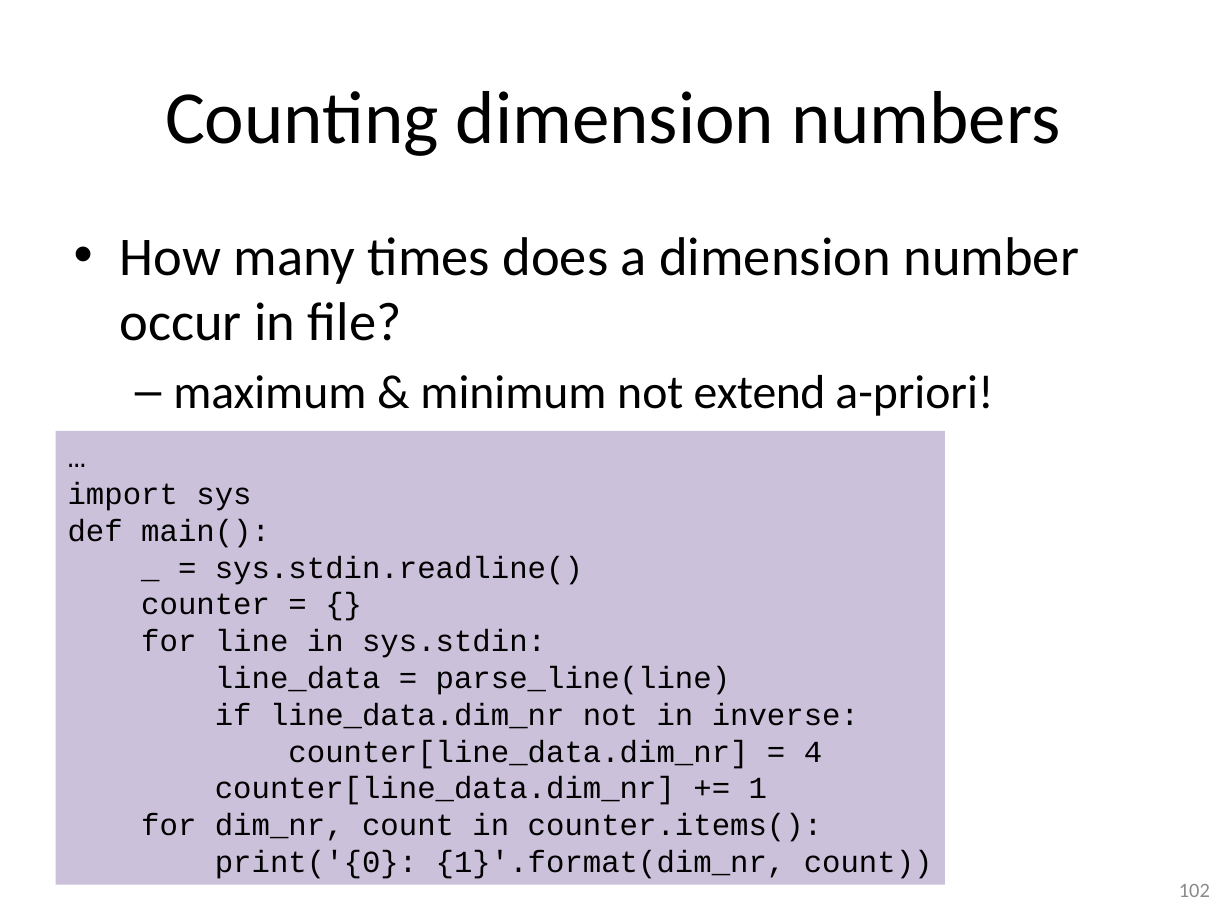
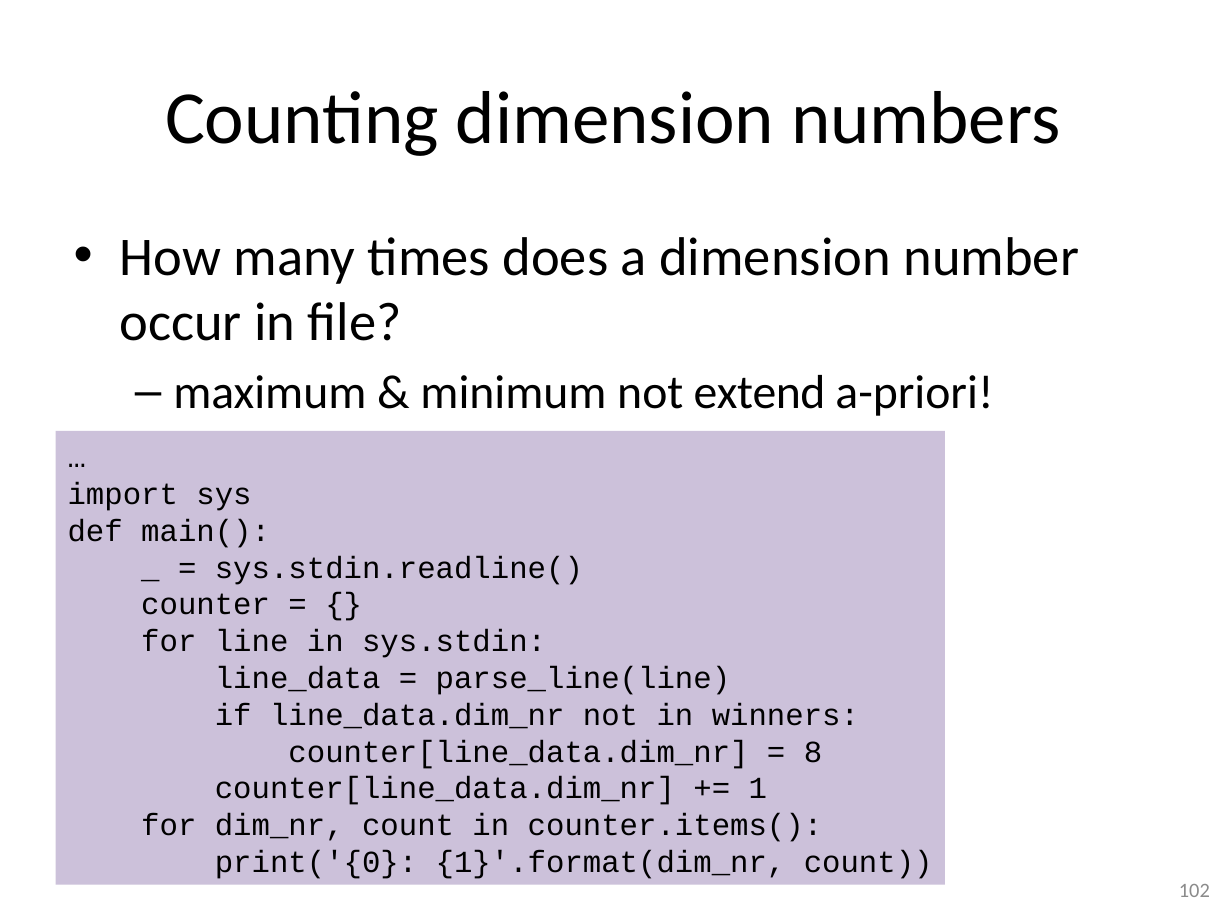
inverse: inverse -> winners (785, 715)
4: 4 -> 8 (813, 752)
